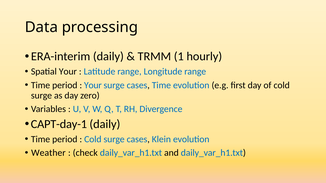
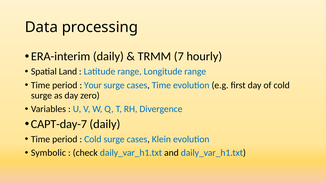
1: 1 -> 7 (179, 57)
Spatial Your: Your -> Land (68, 72)
CAPT-day-1: CAPT-day-1 -> CAPT-day-7 (59, 124)
Weather: Weather -> Symbolic (48, 153)
